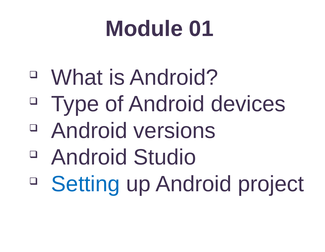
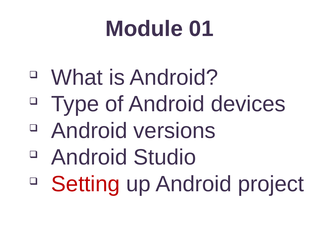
Setting colour: blue -> red (86, 183)
